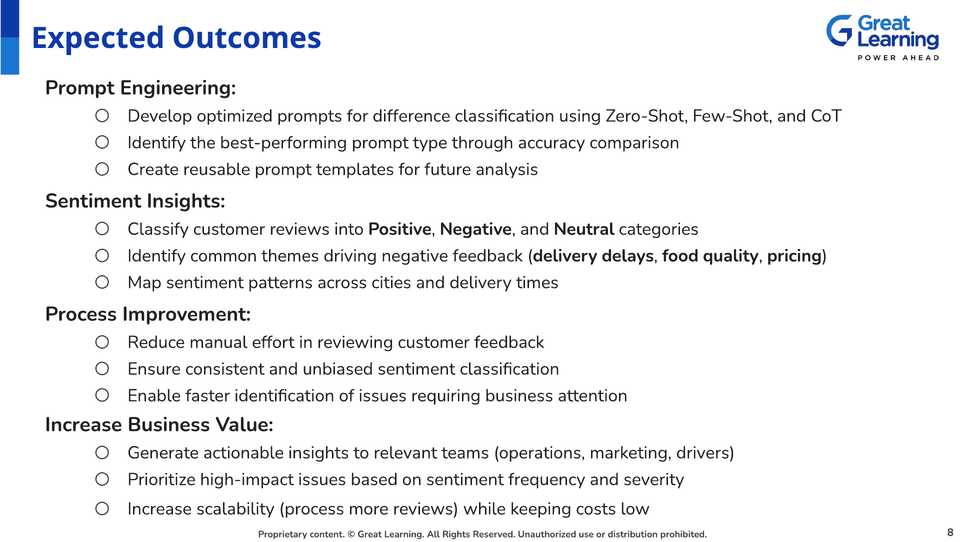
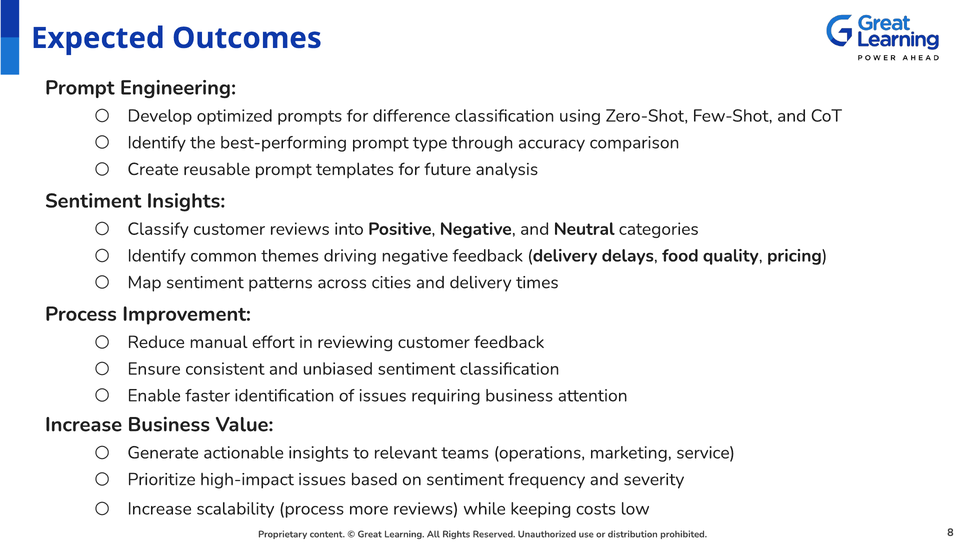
drivers: drivers -> service (706, 453)
